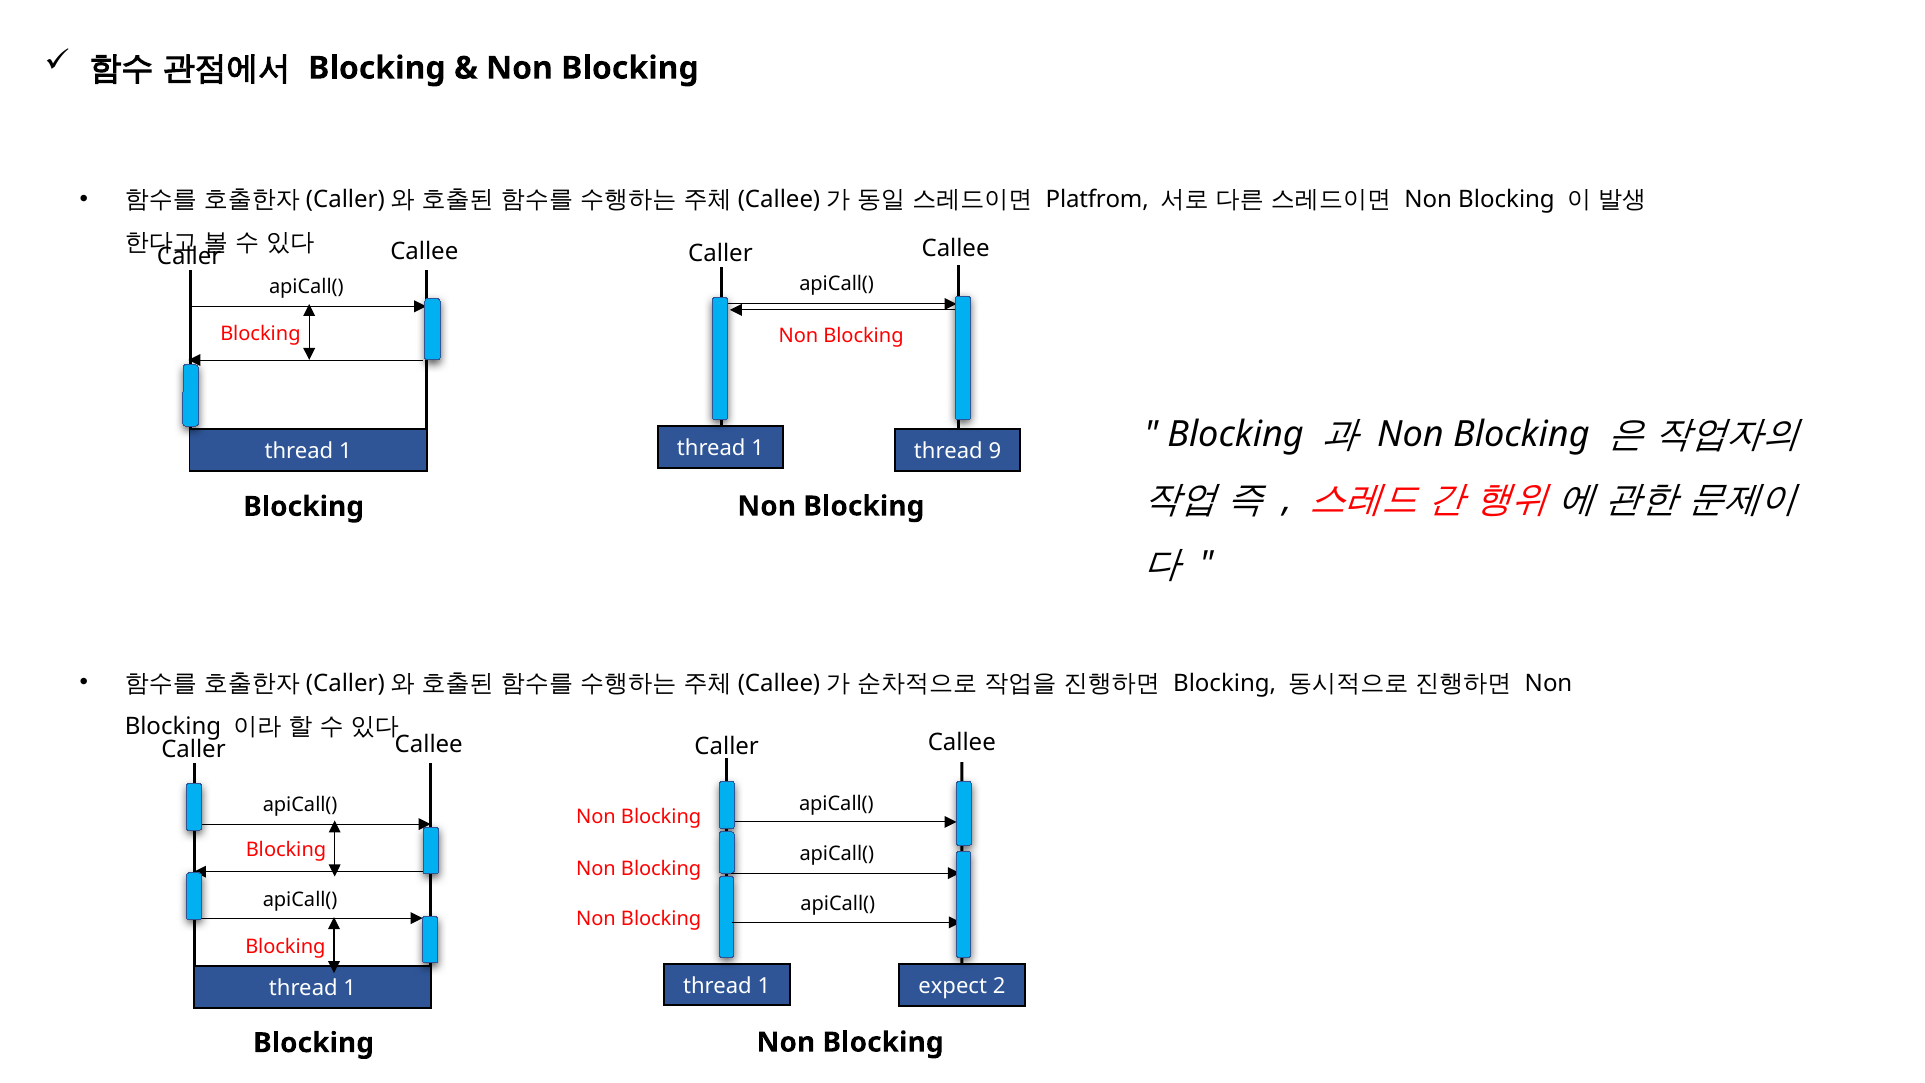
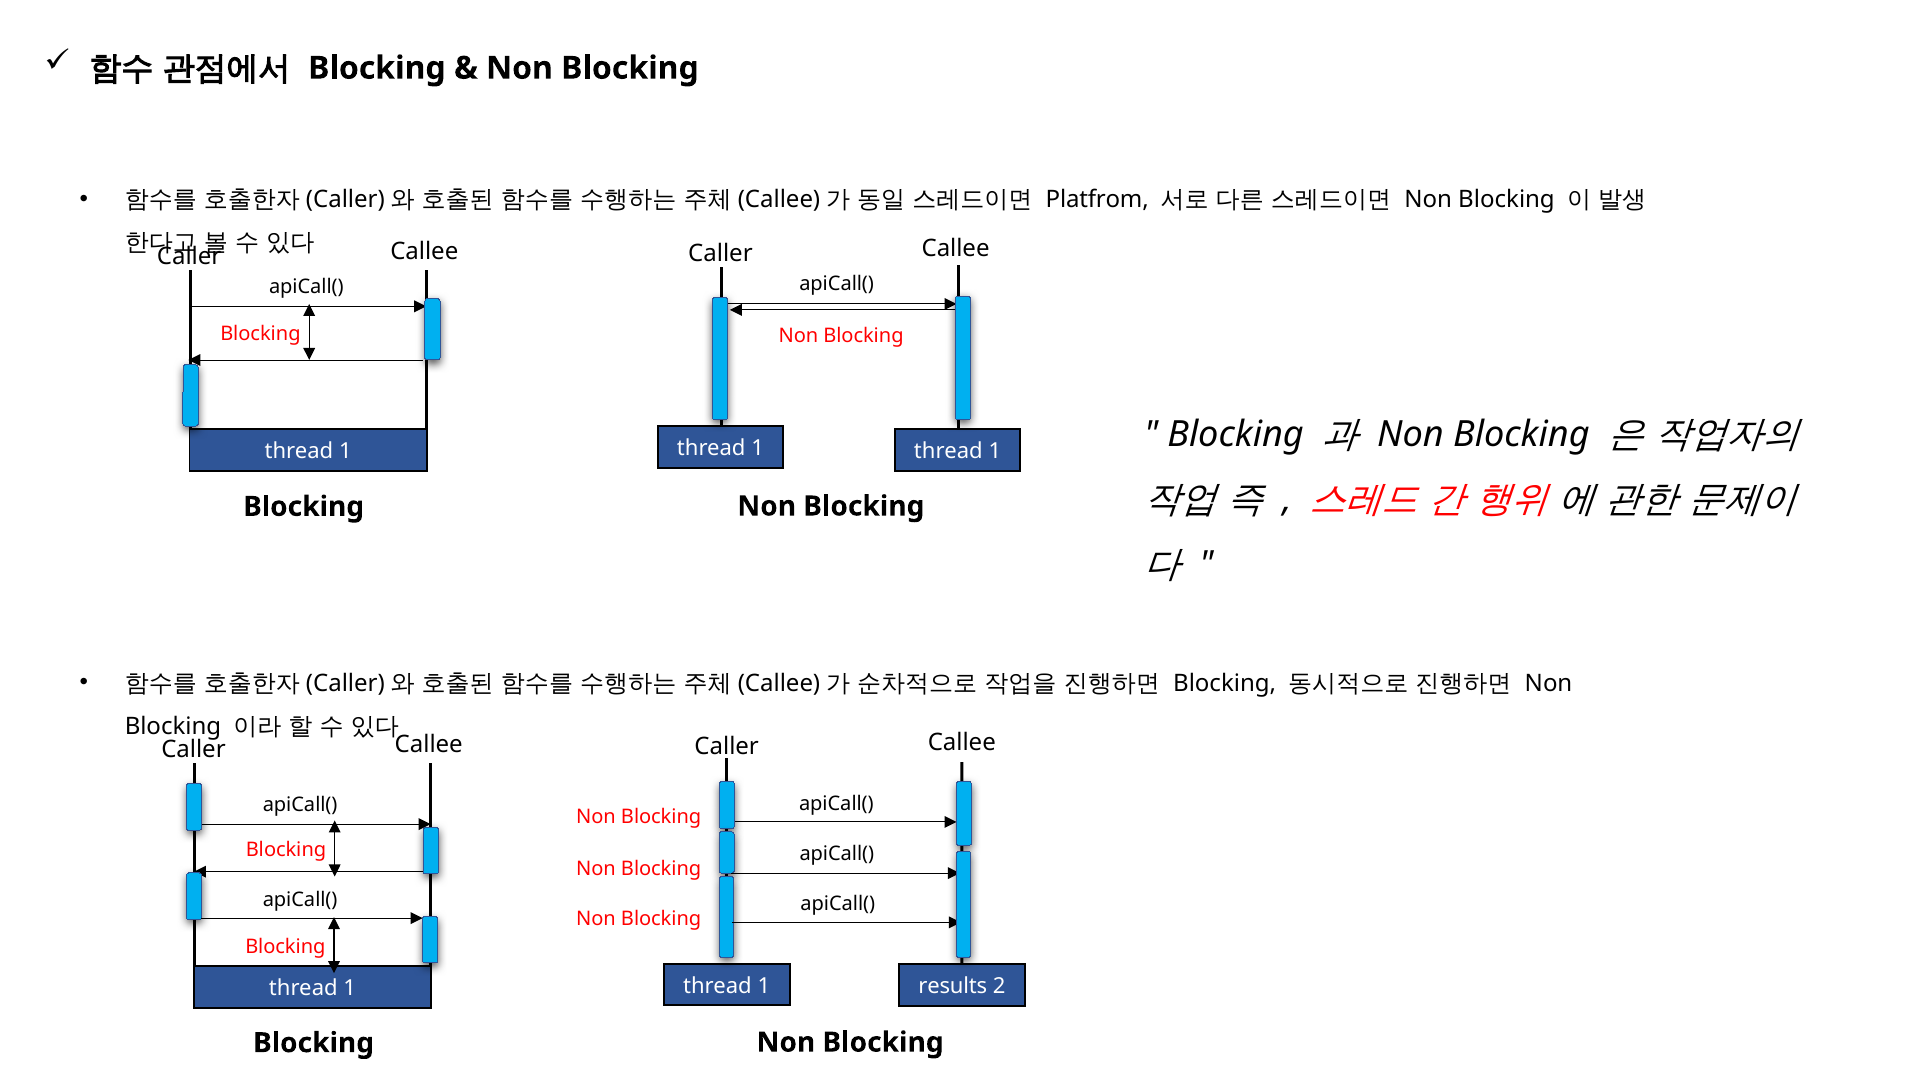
1 thread 9: 9 -> 1 (995, 452)
expect: expect -> results (953, 986)
